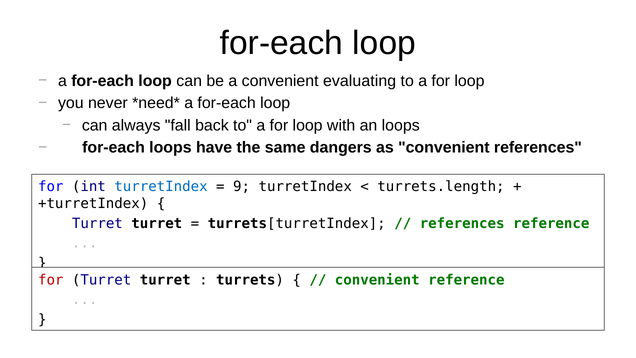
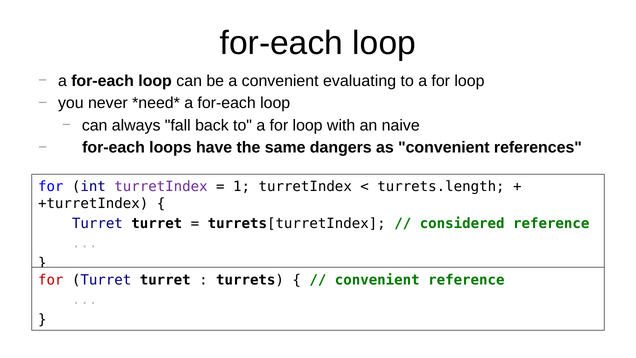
an loops: loops -> naive (401, 125)
turretIndex colour: blue -> purple (161, 187)
9: 9 -> 1 (242, 187)
references: references -> considered (462, 223)
